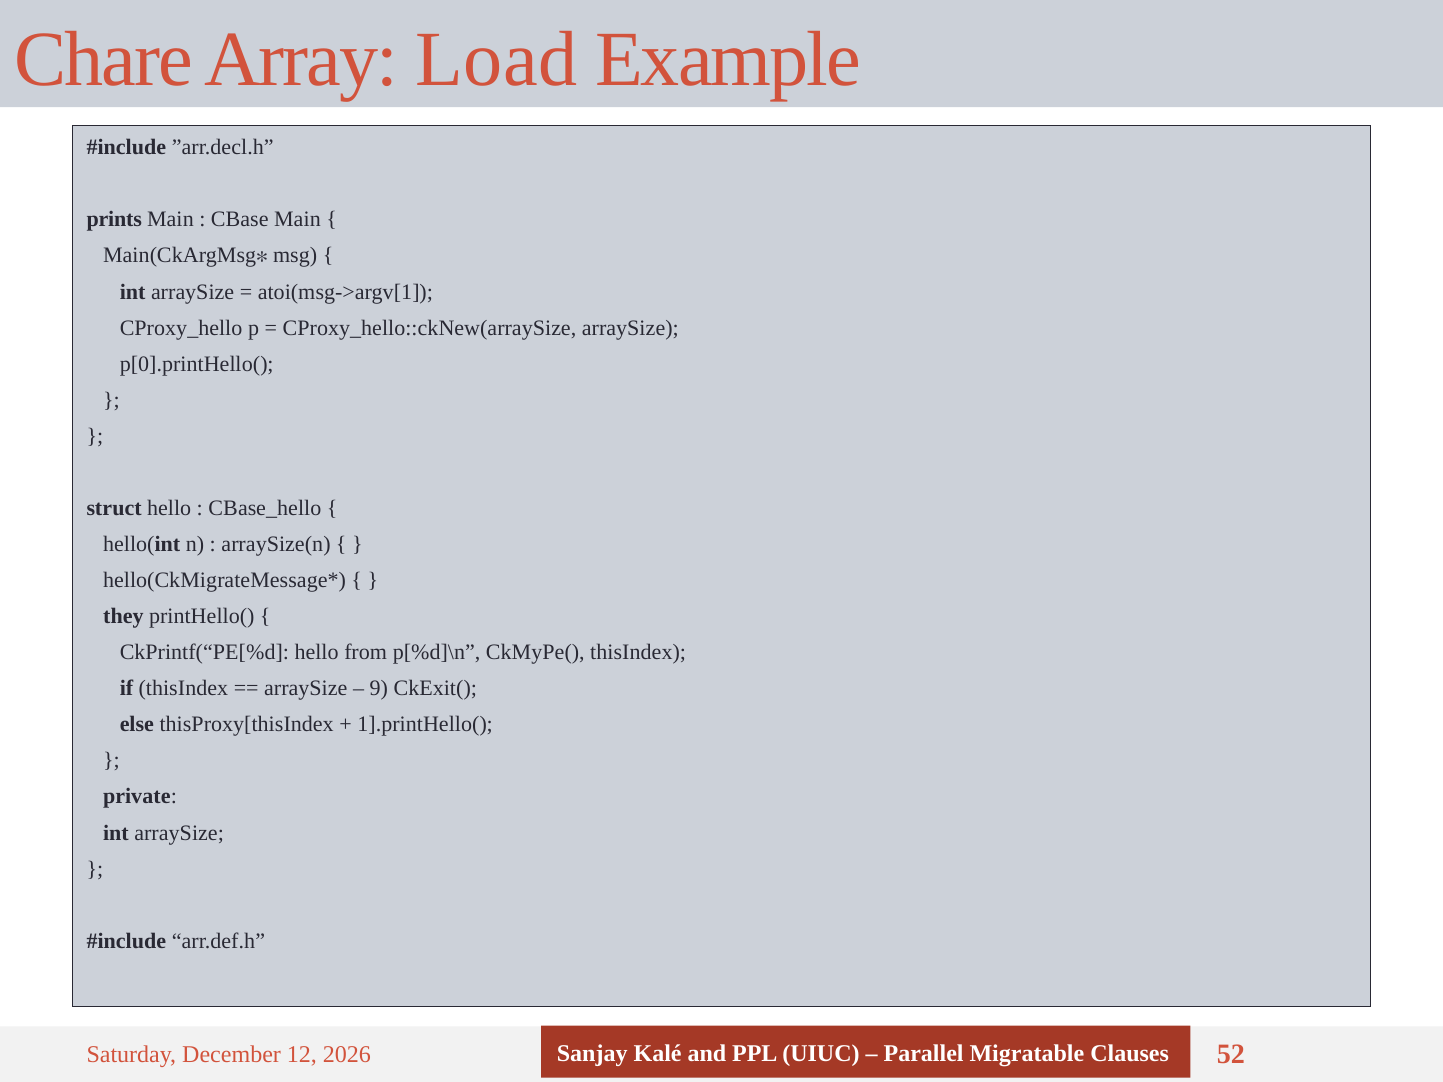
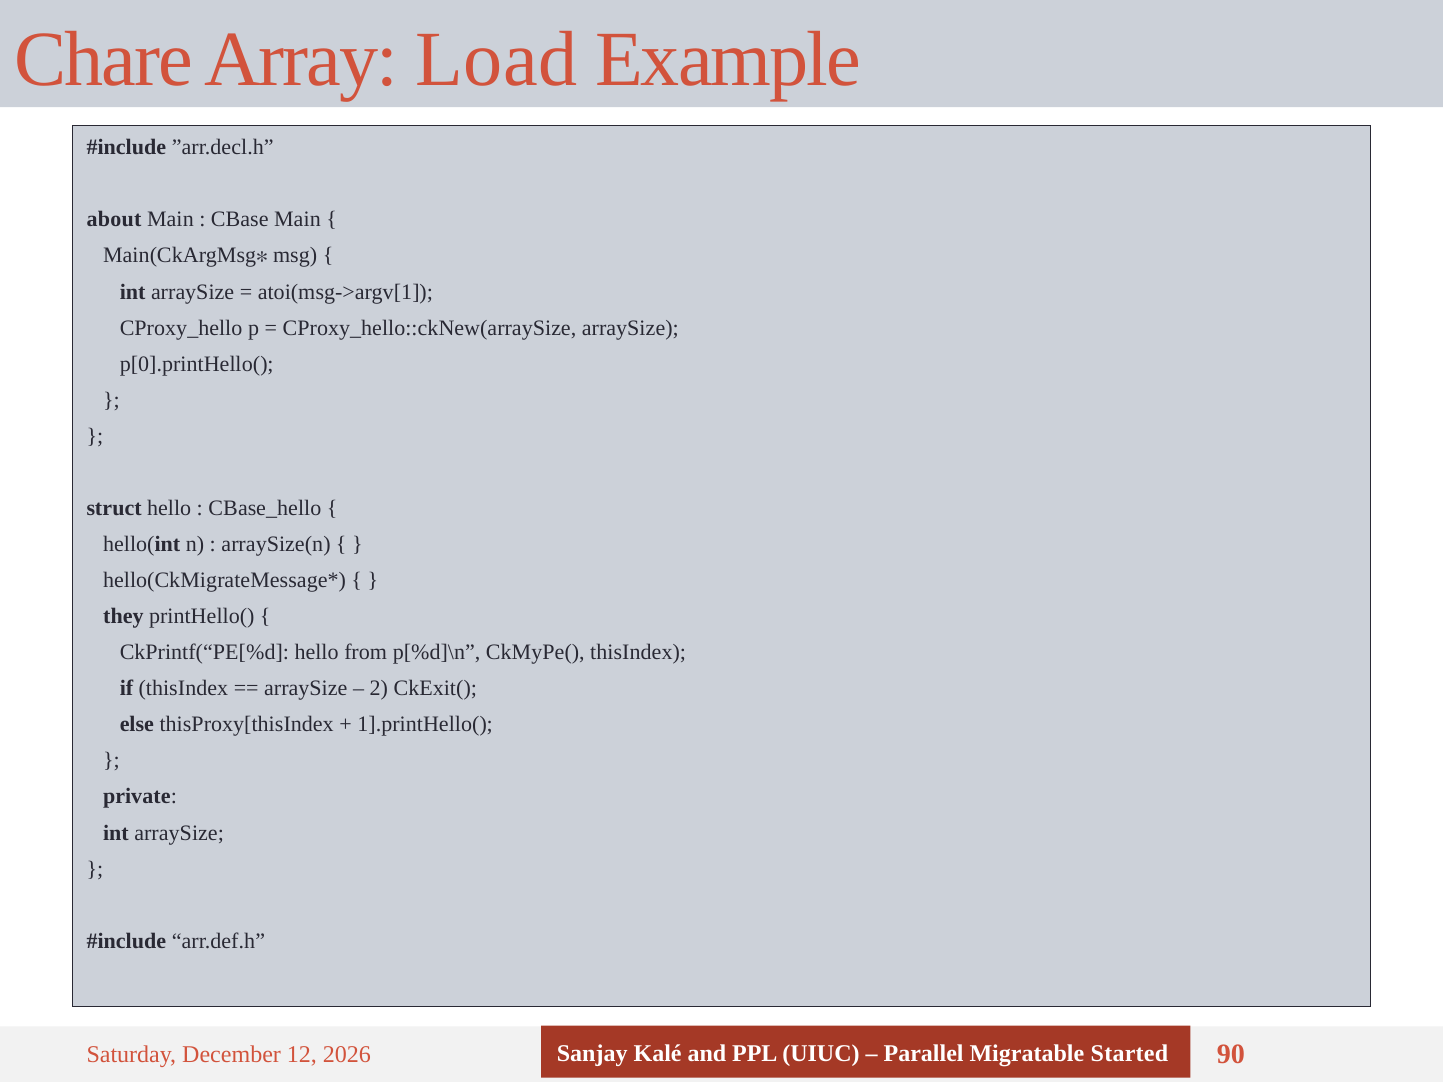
prints: prints -> about (114, 220)
9: 9 -> 2 (379, 689)
Clauses: Clauses -> Started (1129, 1053)
52: 52 -> 90 (1231, 1055)
